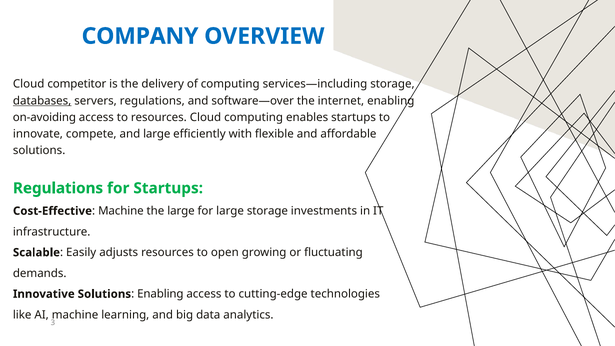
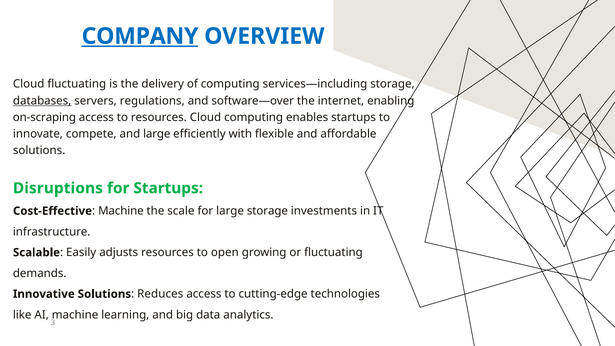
COMPANY underline: none -> present (140, 36)
Cloud competitor: competitor -> fluctuating (77, 84)
on-avoiding: on-avoiding -> on-scraping (44, 117)
Regulations: Regulations -> Disruptions (58, 188)
the large: large -> scale (181, 211)
Enabling: Enabling -> Reduces (160, 294)
